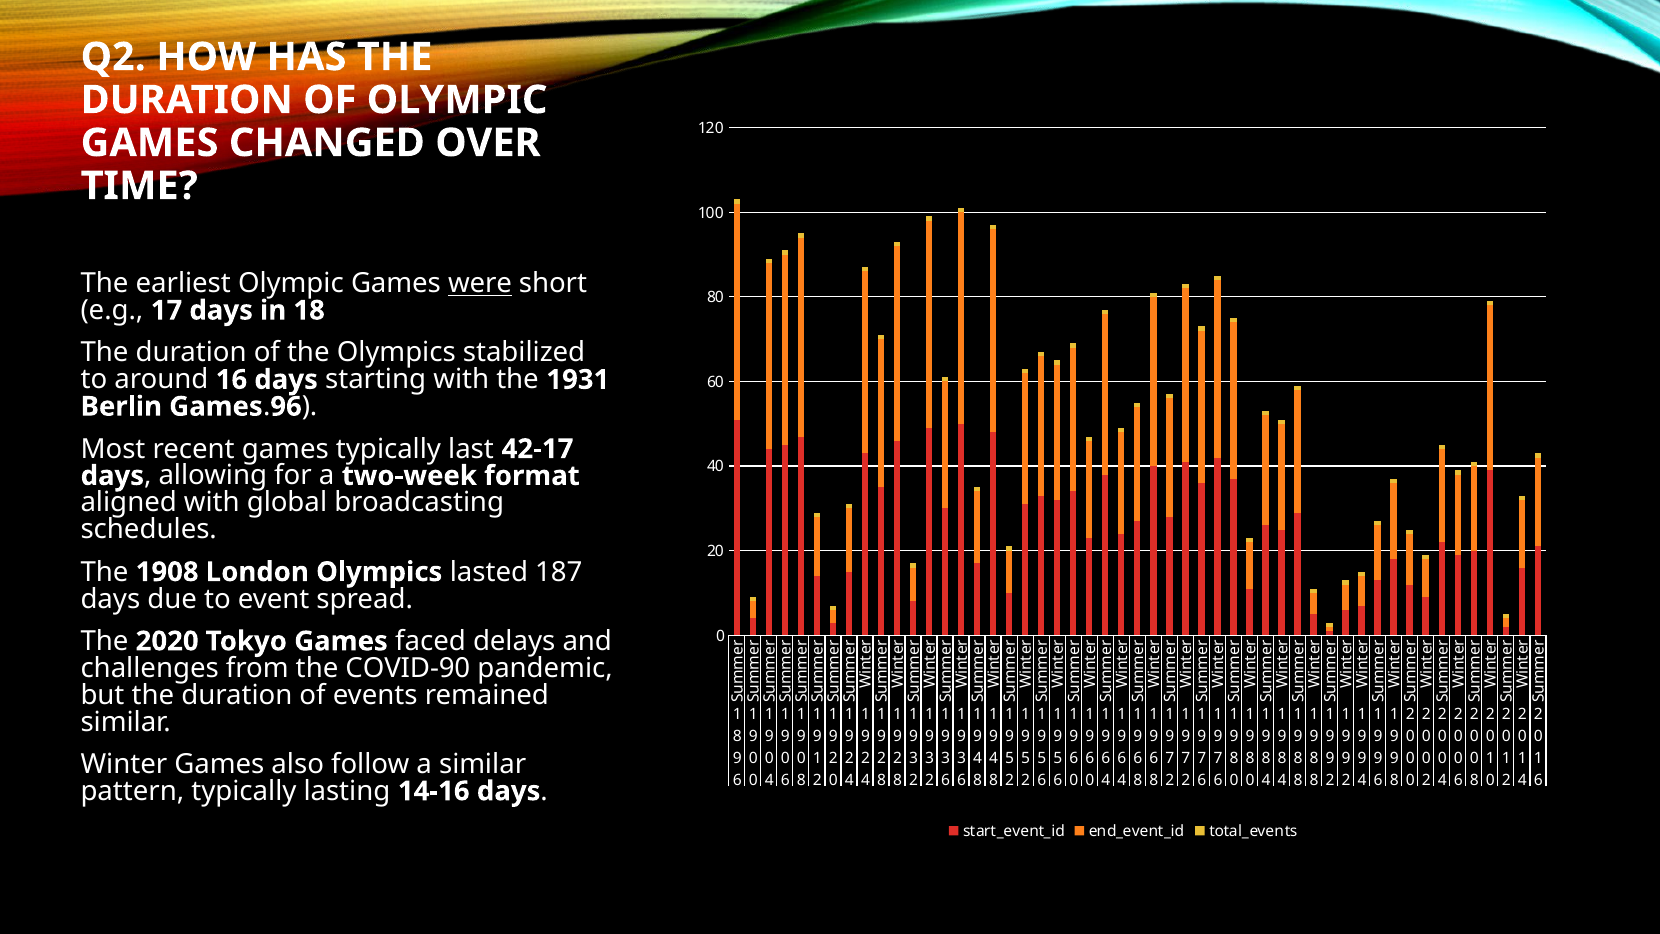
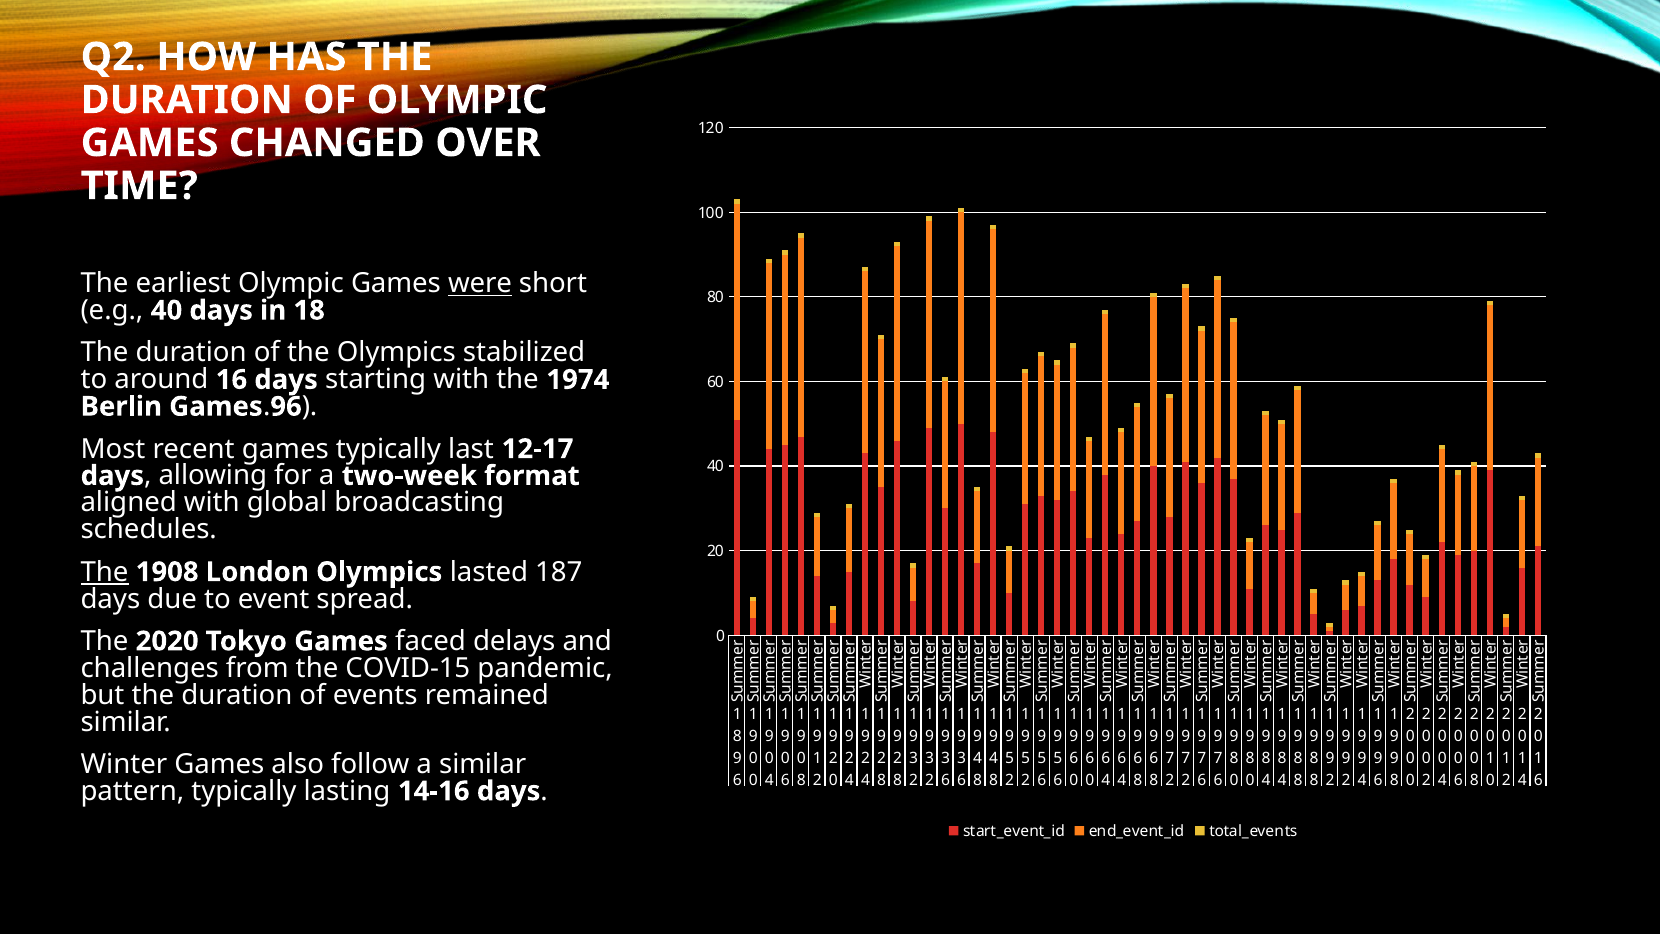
e.g 17: 17 -> 40 (167, 310)
1931: 1931 -> 1974 (578, 380)
42-17: 42-17 -> 12-17 (538, 449)
The underline: none -> present (105, 572)
COVID-90: COVID-90 -> COVID-15 (408, 668)
